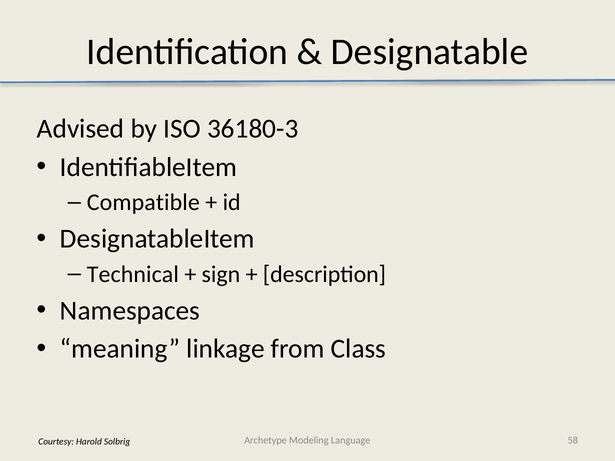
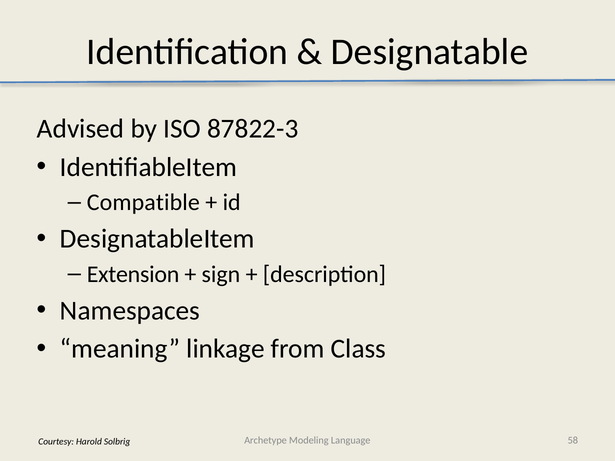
36180-3: 36180-3 -> 87822-3 (253, 129)
Technical: Technical -> Extension (133, 274)
